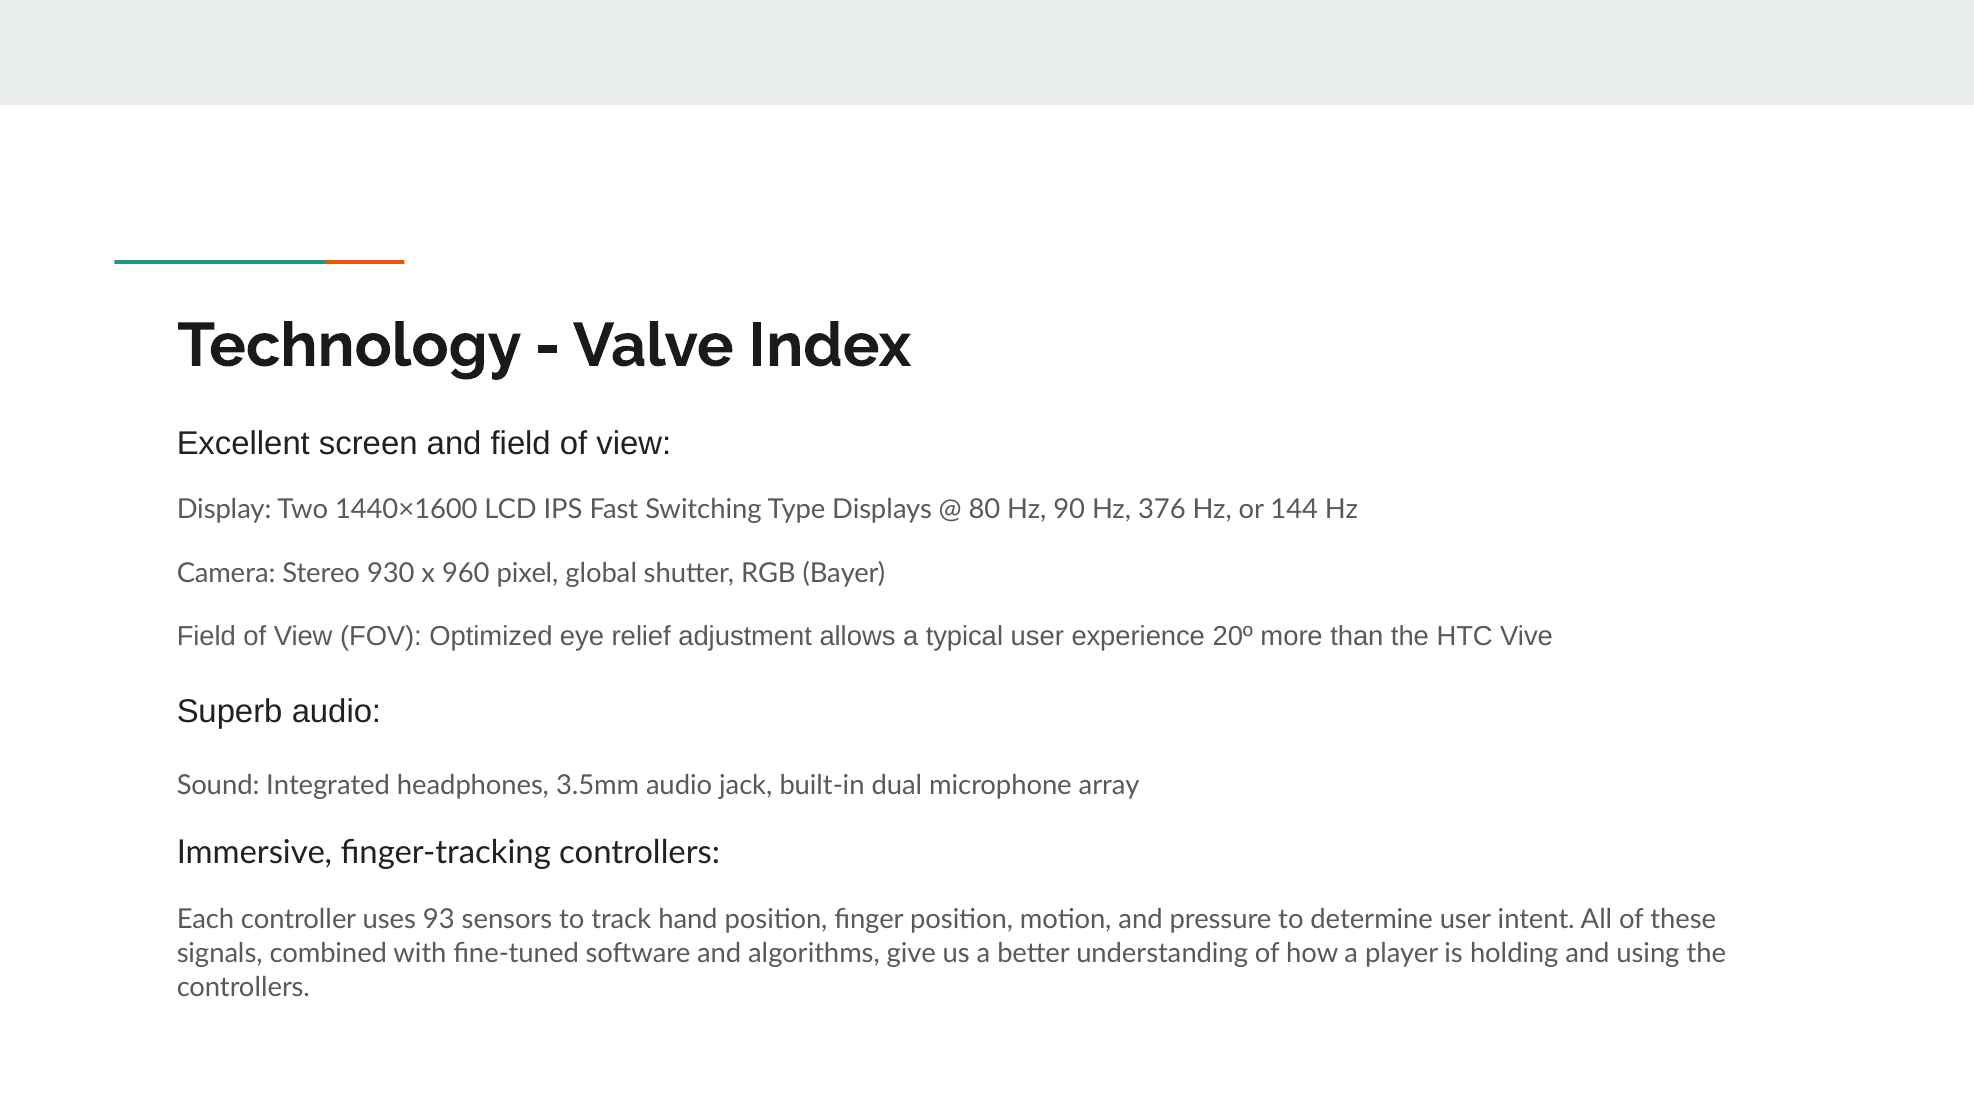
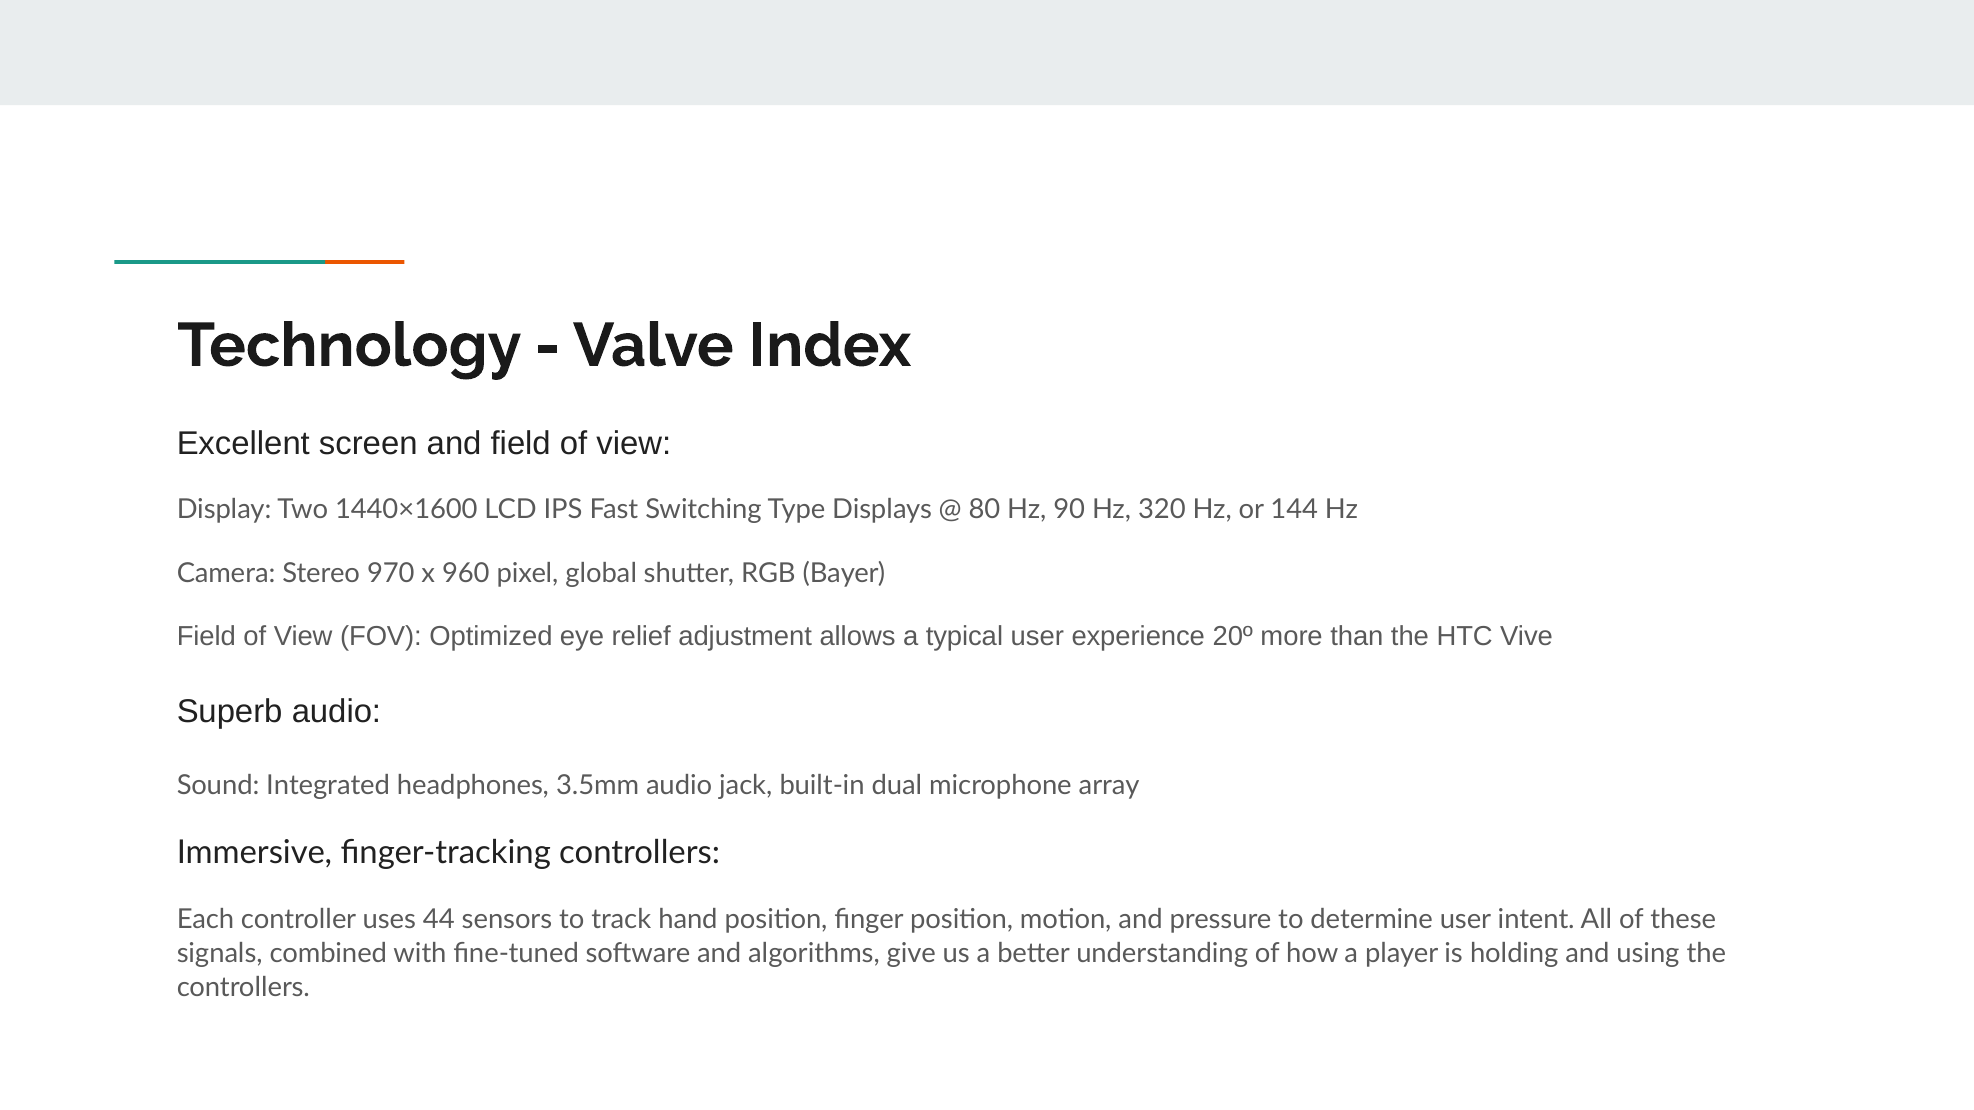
376: 376 -> 320 (1162, 510)
930: 930 -> 970 (391, 573)
93: 93 -> 44 (439, 920)
